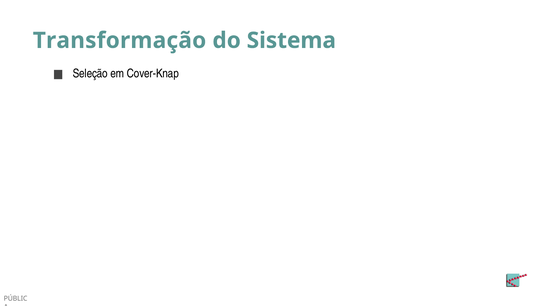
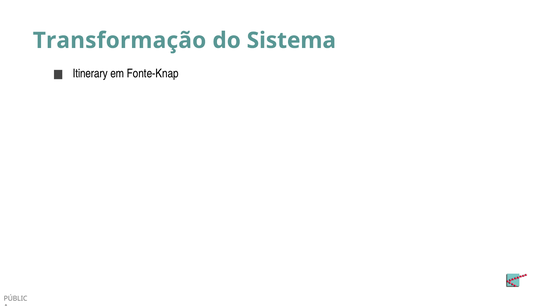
Seleção: Seleção -> Itinerary (90, 74)
Cover-Knap: Cover-Knap -> Fonte-Knap (153, 74)
